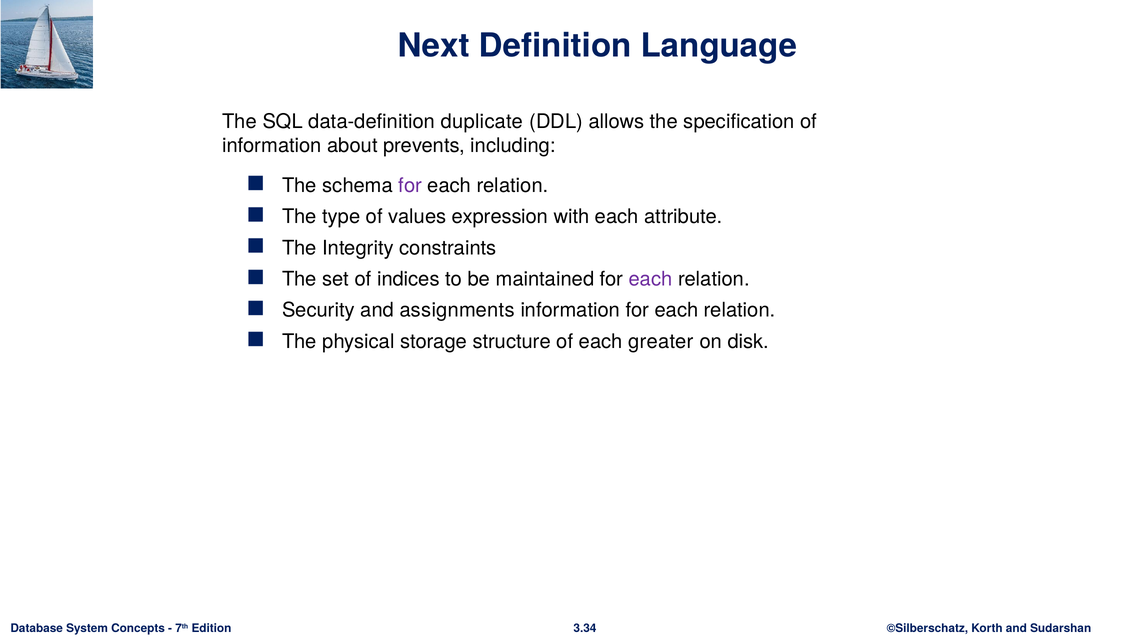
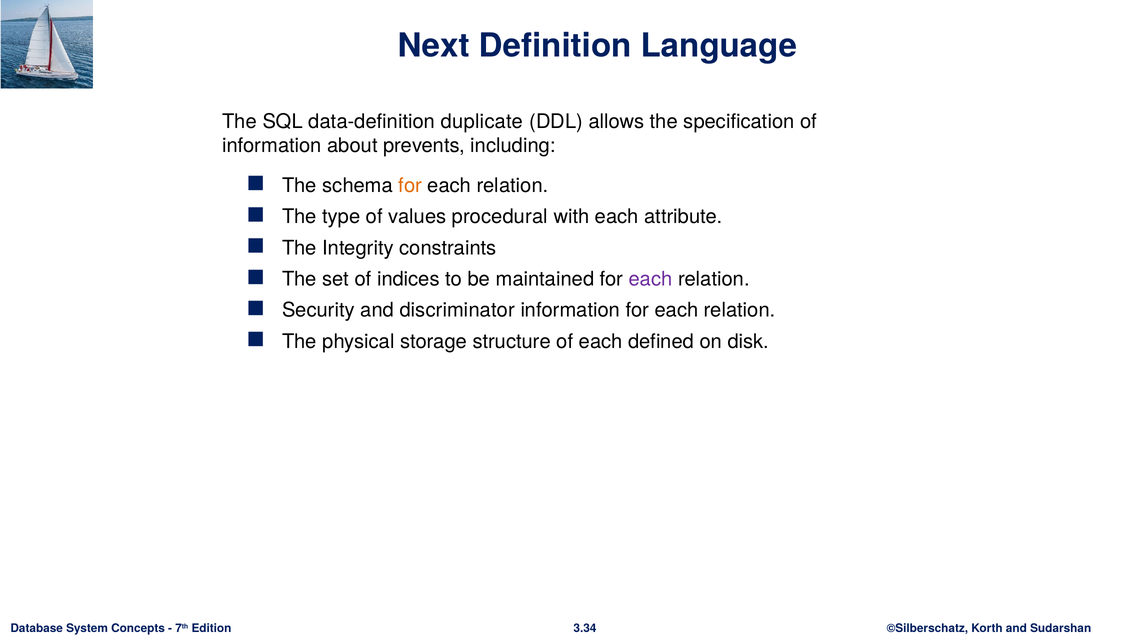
for colour: purple -> orange (410, 186)
expression: expression -> procedural (500, 217)
assignments: assignments -> discriminator (457, 311)
greater: greater -> defined (661, 342)
